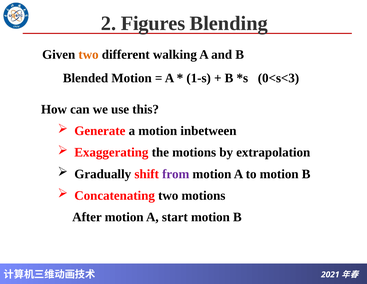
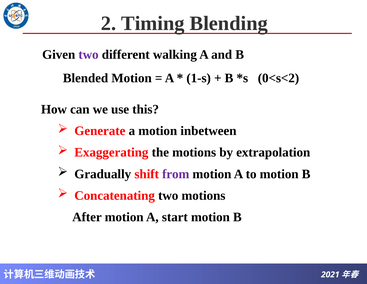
Figures: Figures -> Timing (153, 23)
two colour: orange -> purple (89, 55)
0<s<3: 0<s<3 -> 0<s<2 (278, 78)
